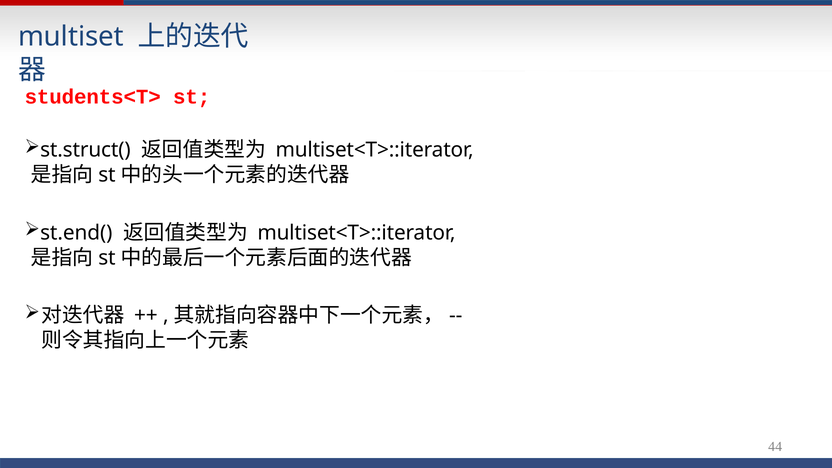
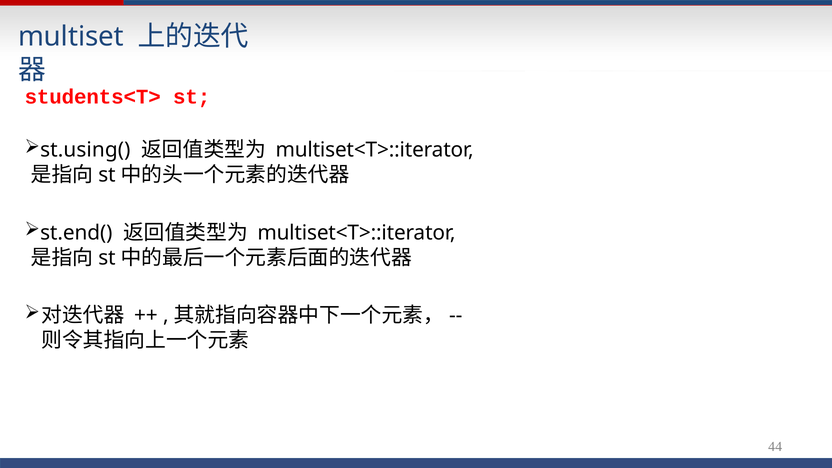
st.struct(: st.struct( -> st.using( (85, 150)
